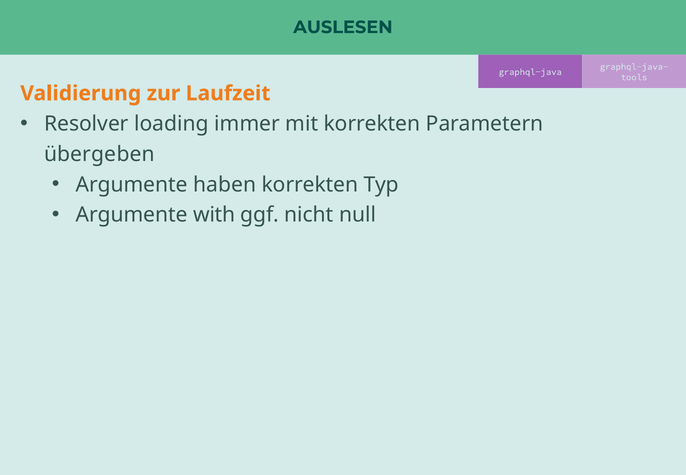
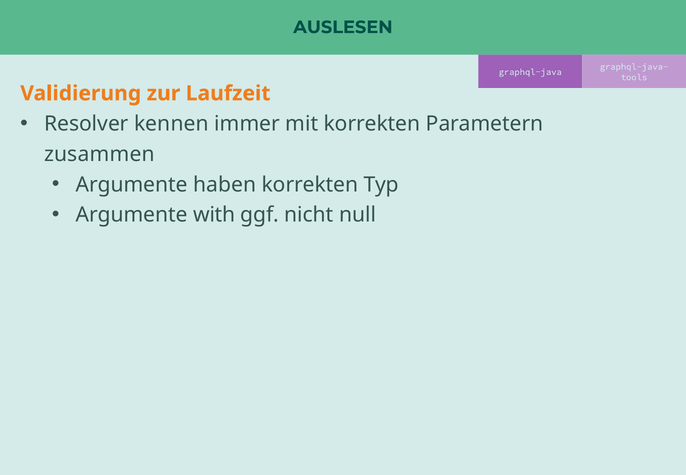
loading: loading -> kennen (171, 124)
übergeben: übergeben -> zusammen (99, 154)
